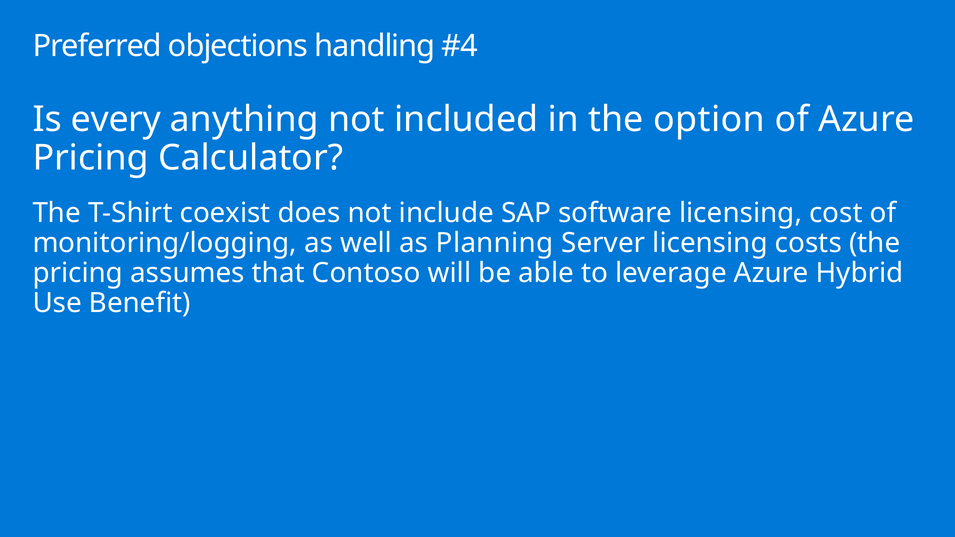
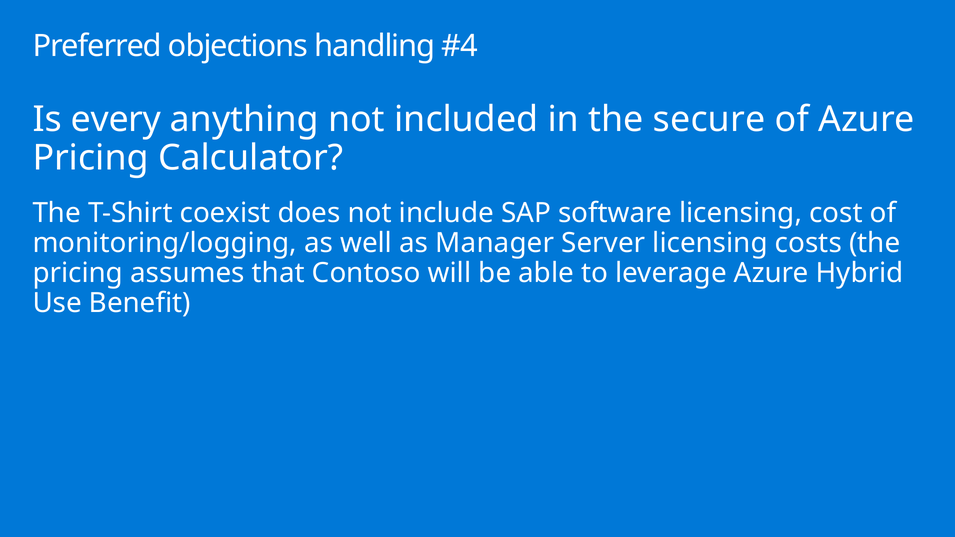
option: option -> secure (709, 119)
Planning: Planning -> Manager (495, 243)
